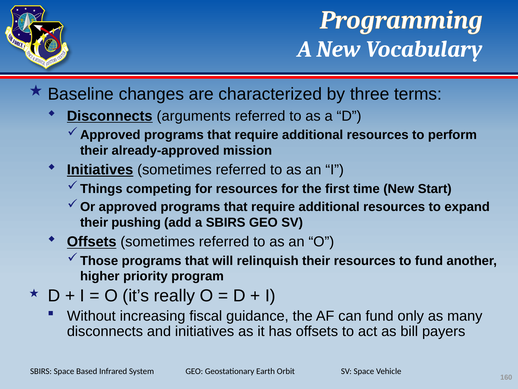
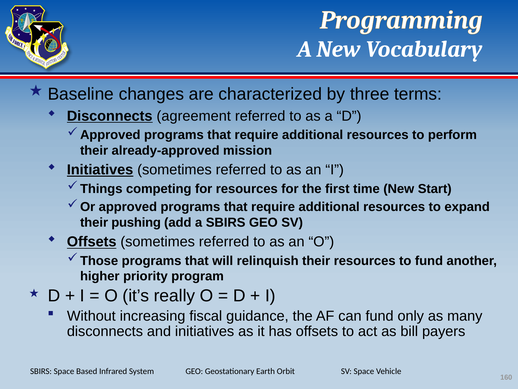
arguments: arguments -> agreement (194, 116)
